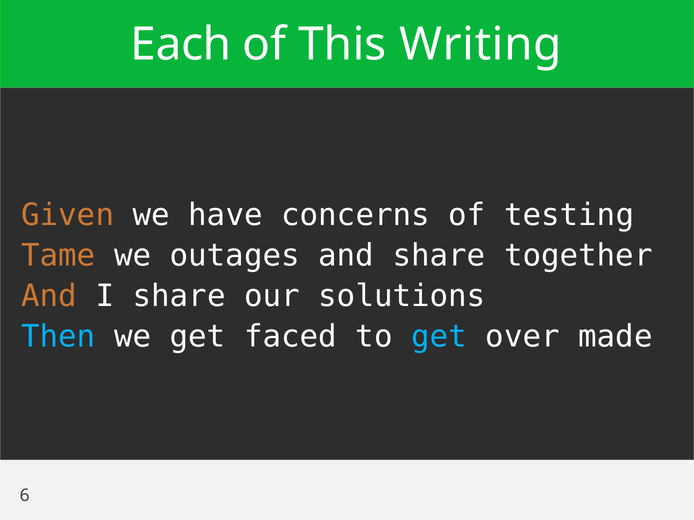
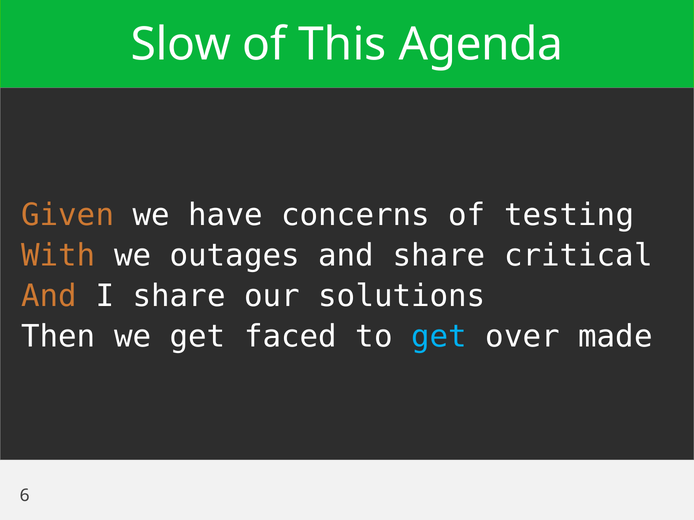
Each: Each -> Slow (181, 45)
Writing: Writing -> Agenda (481, 45)
Tame: Tame -> With (58, 256)
together: together -> critical (578, 256)
Then colour: light blue -> white (58, 337)
